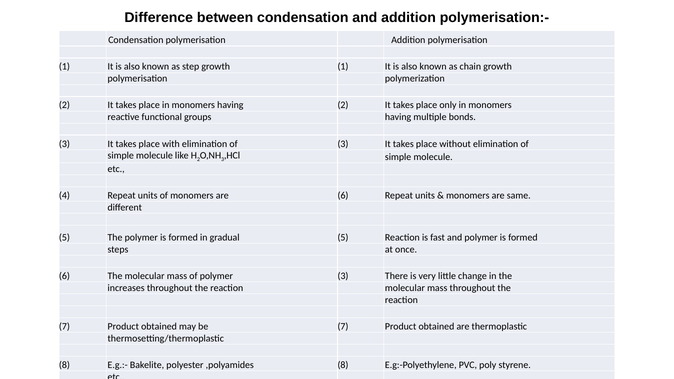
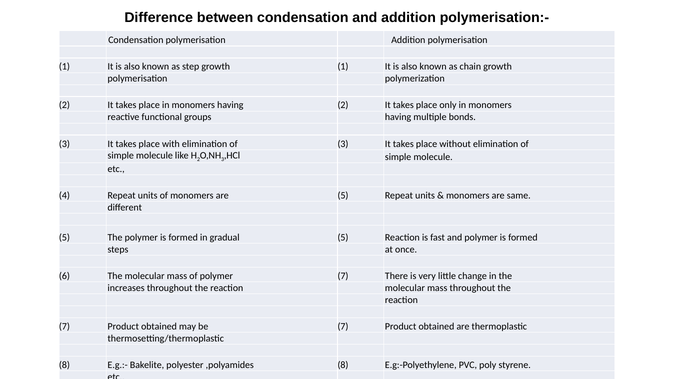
are 6: 6 -> 5 (343, 196)
polymer 3: 3 -> 7 (343, 276)
